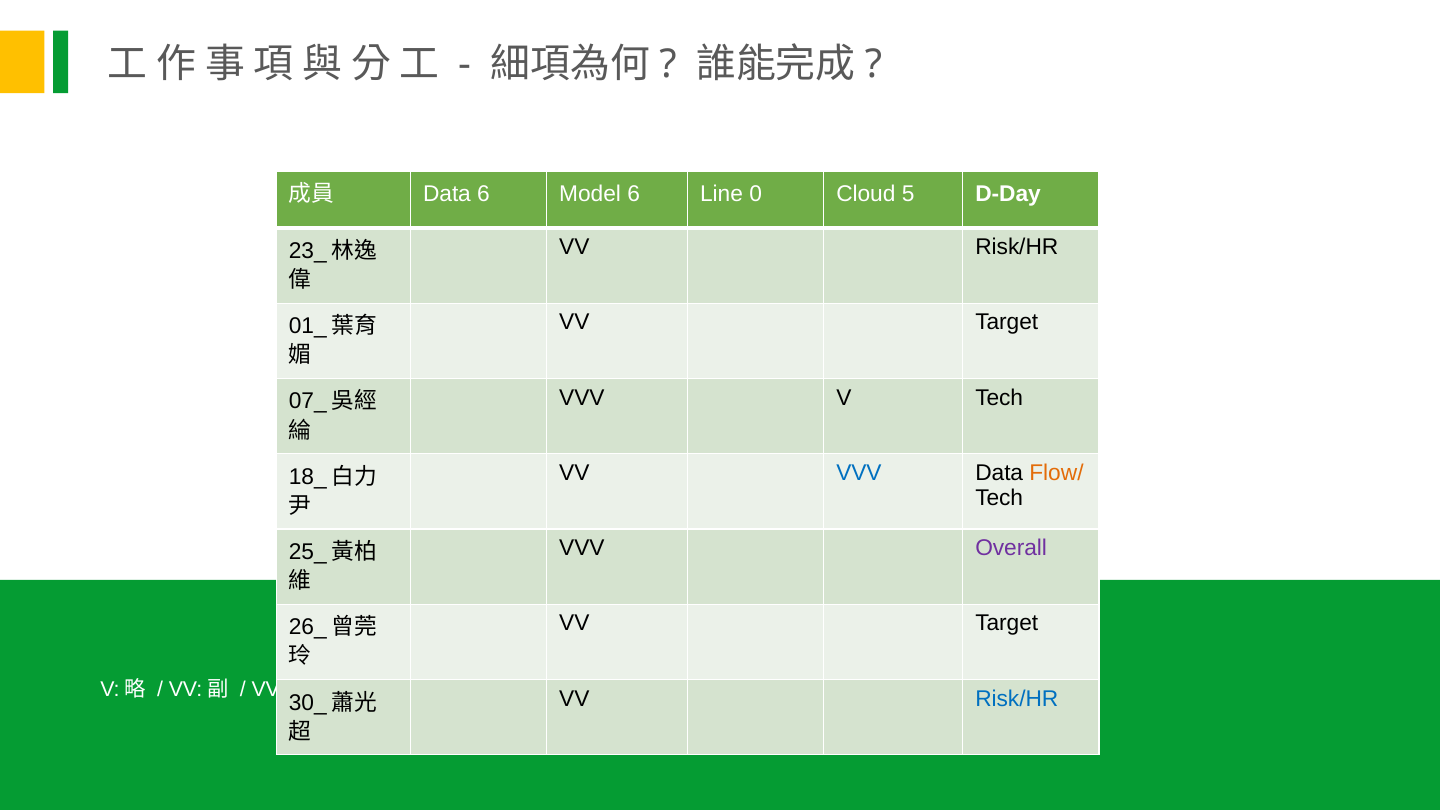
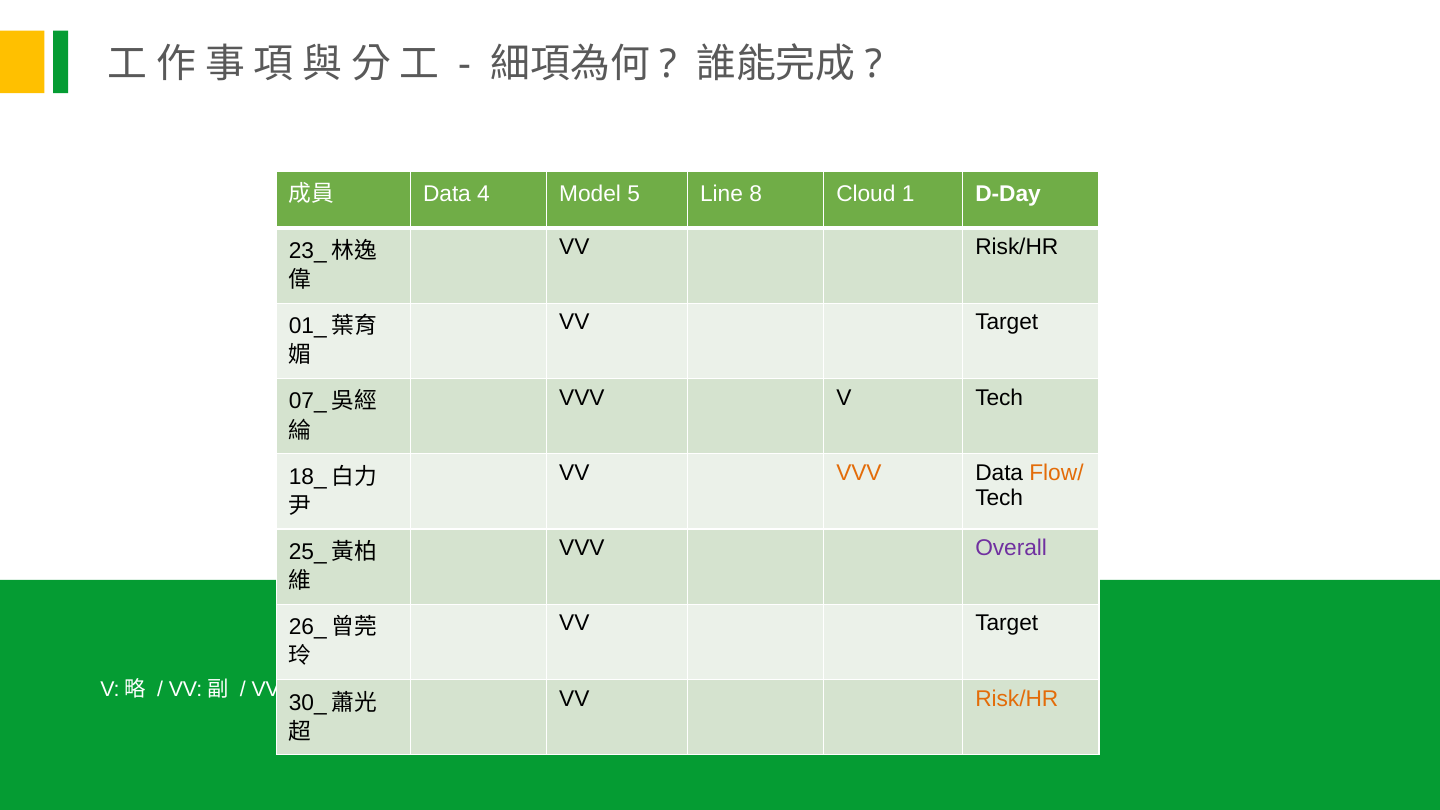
Data 6: 6 -> 4 (484, 194)
Model 6: 6 -> 5 (634, 194)
0: 0 -> 8 (756, 194)
5: 5 -> 1 (908, 194)
VVV colour: blue -> orange (859, 473)
Risk/HR colour: blue -> orange (1017, 699)
